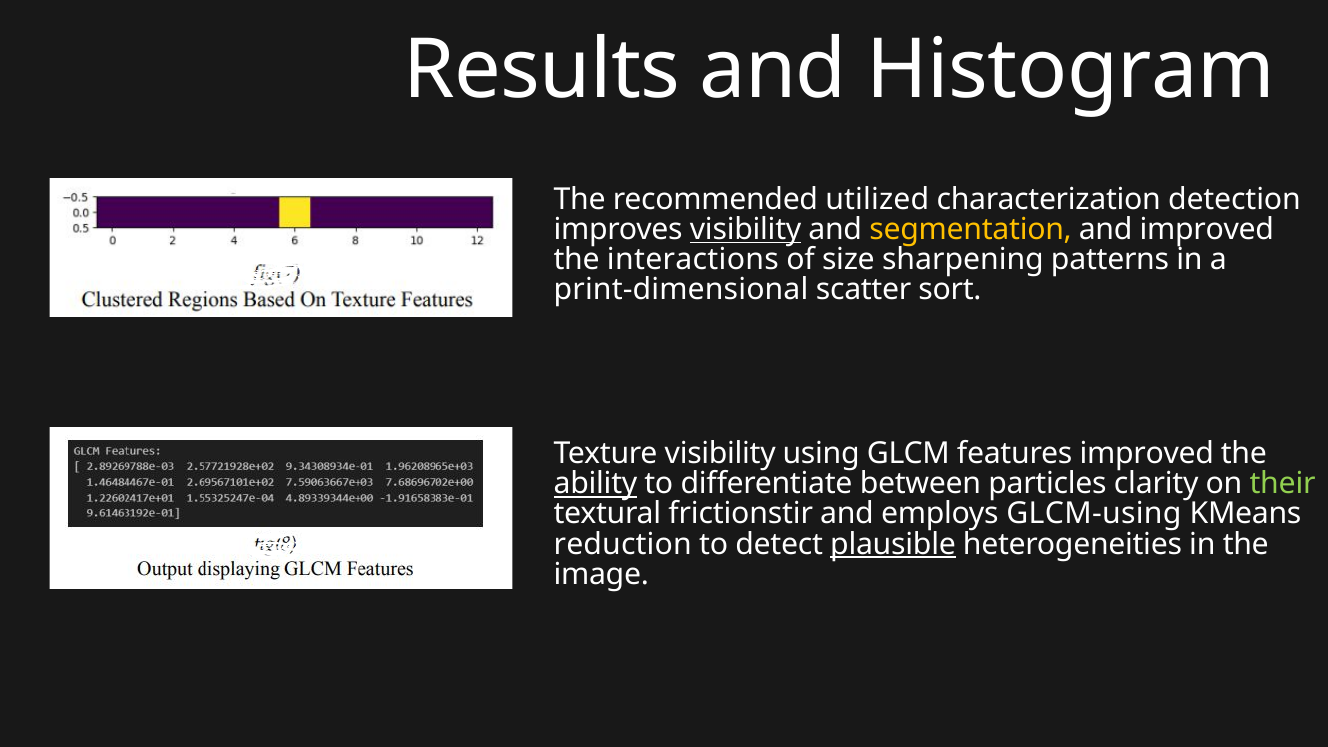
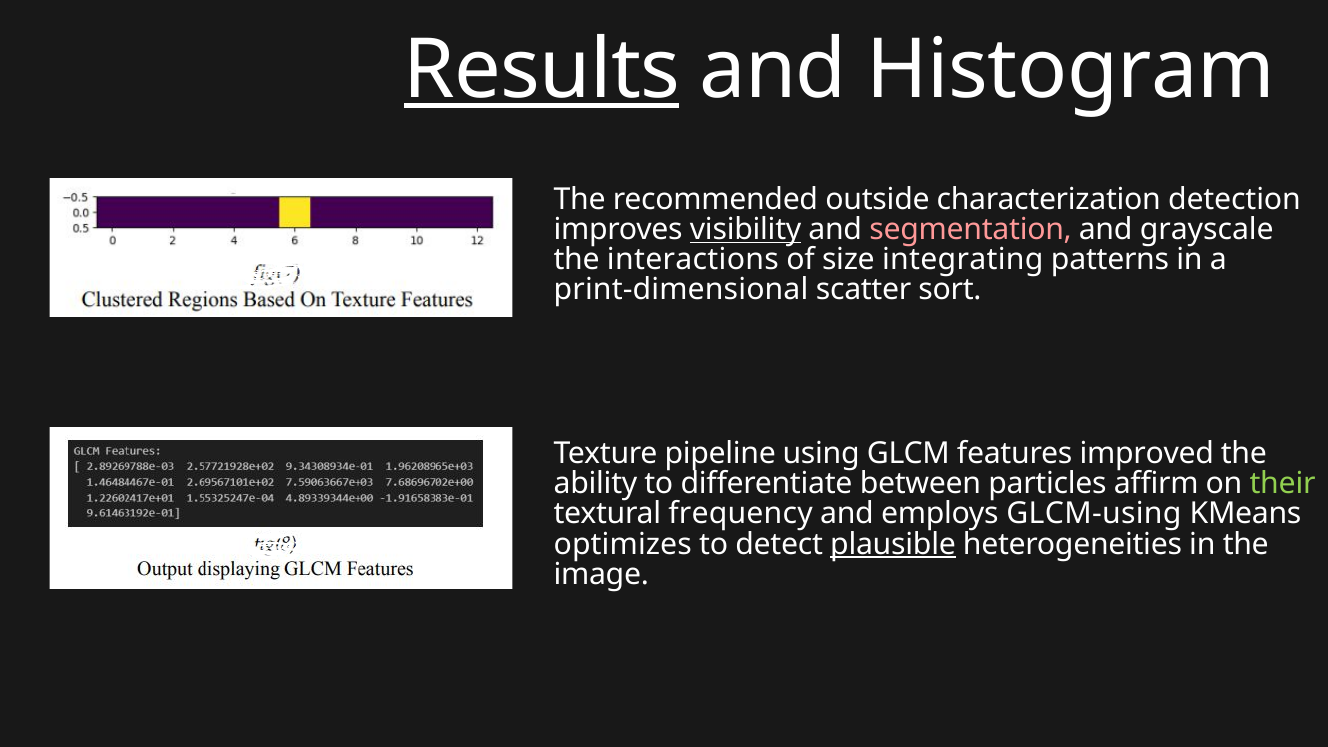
Results underline: none -> present (542, 70)
utilized: utilized -> outside (877, 199)
segmentation colour: yellow -> pink (971, 229)
and improved: improved -> grayscale (1207, 229)
sharpening: sharpening -> integrating (963, 260)
Texture visibility: visibility -> pipeline (720, 454)
ability underline: present -> none (596, 484)
clarity: clarity -> affirm (1156, 484)
frictionstir: frictionstir -> frequency (741, 514)
reduction: reduction -> optimizes (623, 544)
